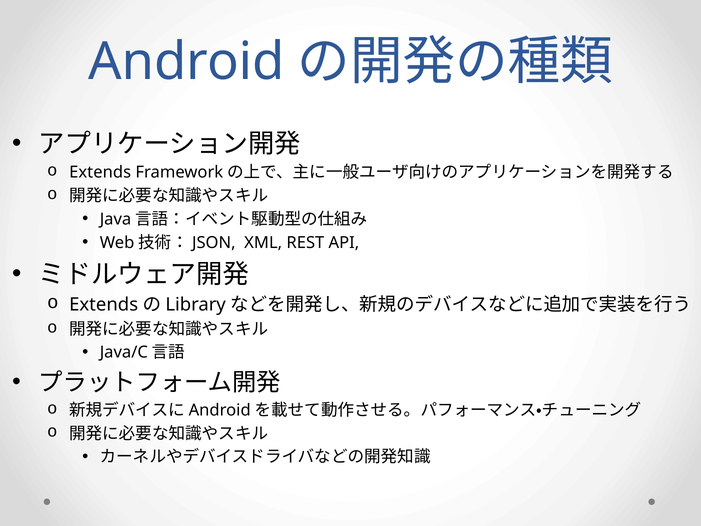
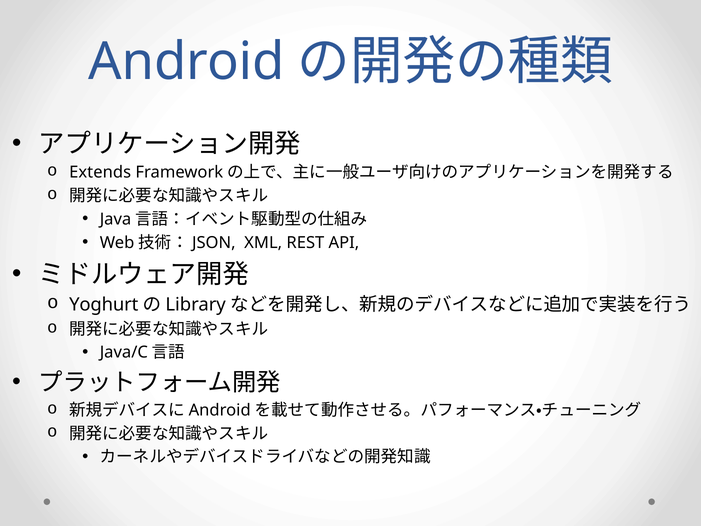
Extends: Extends -> Yoghurt (104, 305)
